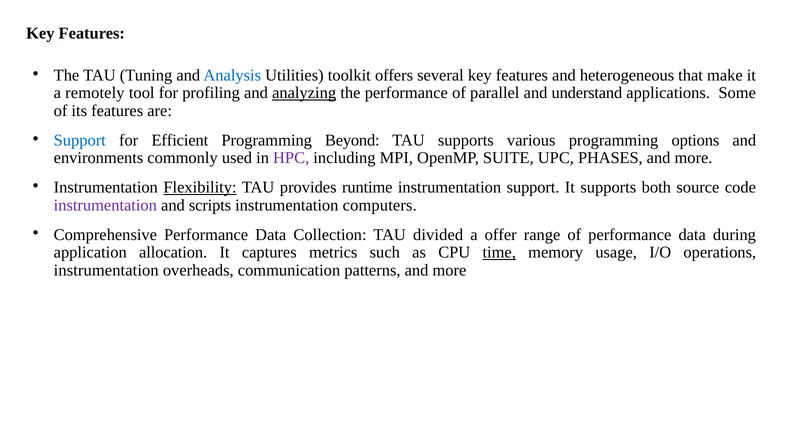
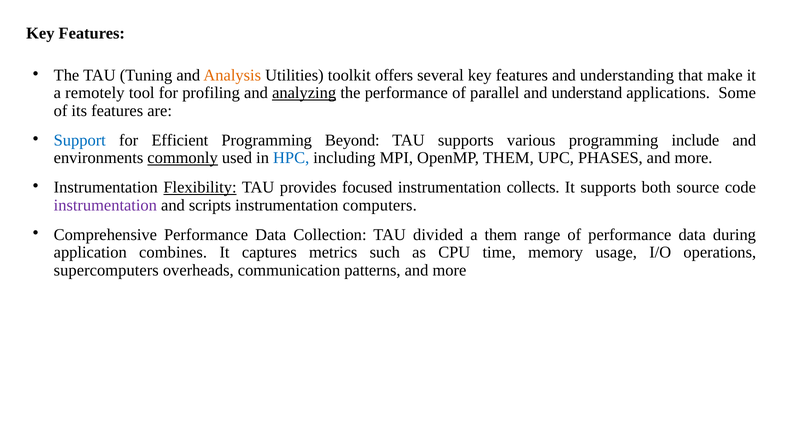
Analysis colour: blue -> orange (232, 75)
heterogeneous: heterogeneous -> understanding (627, 75)
options: options -> include (695, 140)
commonly underline: none -> present (183, 158)
HPC colour: purple -> blue (291, 158)
OpenMP SUITE: SUITE -> THEM (508, 158)
runtime: runtime -> focused (367, 187)
instrumentation support: support -> collects (533, 187)
a offer: offer -> them (501, 234)
allocation: allocation -> combines (173, 252)
time underline: present -> none (499, 252)
instrumentation: instrumentation -> supercomputers (106, 270)
